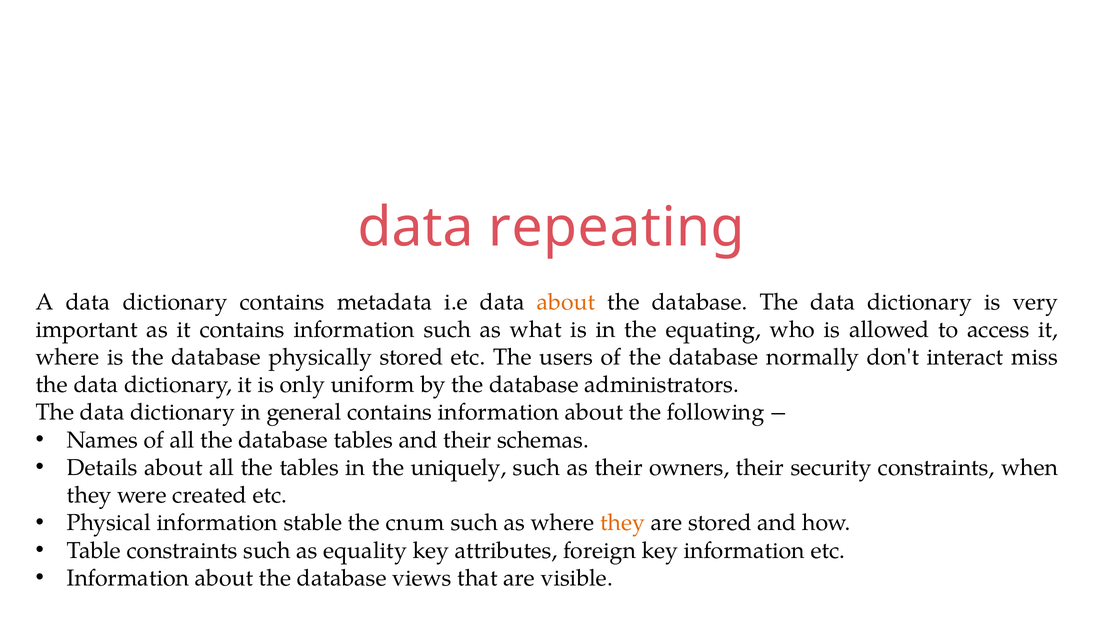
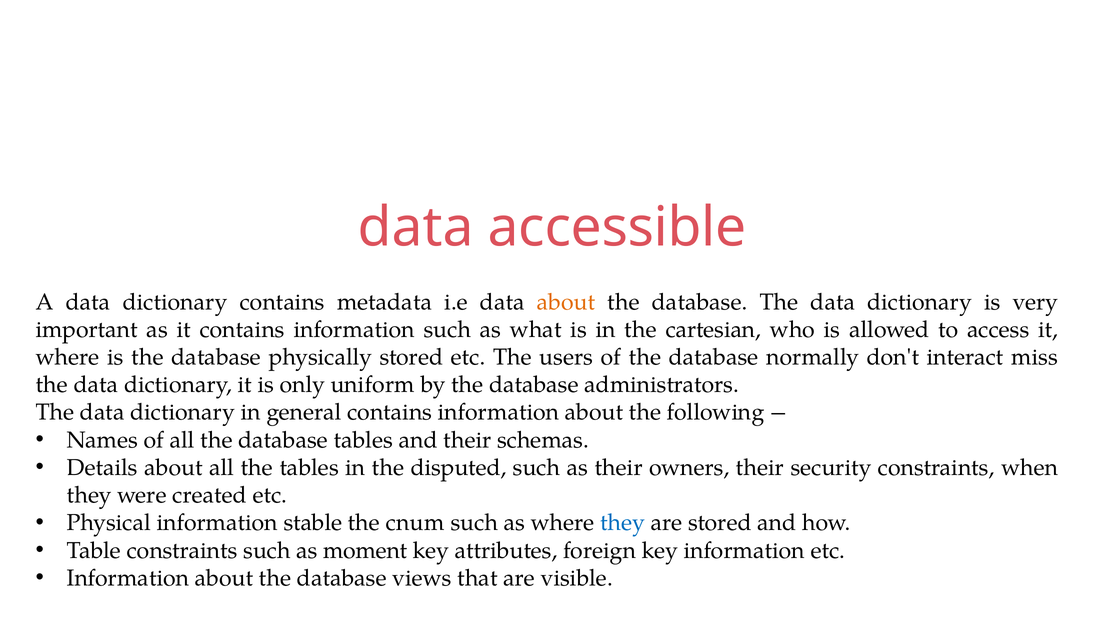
repeating: repeating -> accessible (617, 228)
equating: equating -> cartesian (713, 330)
uniquely: uniquely -> disputed (459, 468)
they colour: orange -> blue (623, 523)
equality: equality -> moment (365, 550)
